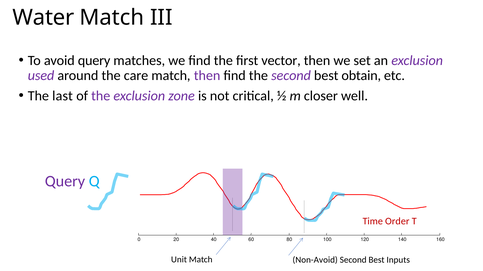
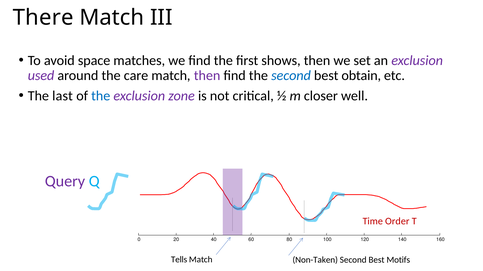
Water: Water -> There (43, 17)
avoid query: query -> space (94, 61)
vector: vector -> shows (281, 61)
second colour: purple -> blue (291, 76)
the colour: purple -> blue (101, 96)
Unit: Unit -> Tells (179, 260)
Non-Avoid: Non-Avoid -> Non-Taken (315, 260)
Inputs: Inputs -> Motifs (398, 260)
